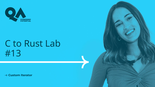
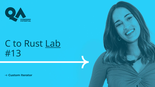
Lab underline: none -> present (53, 44)
